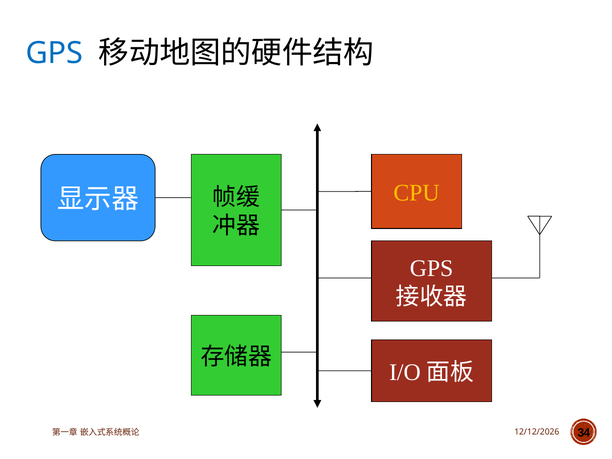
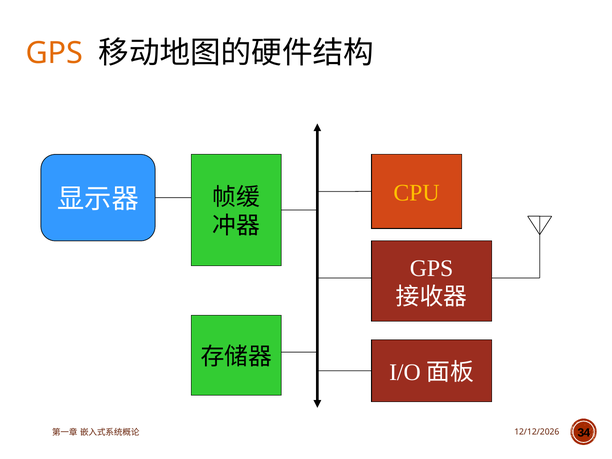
GPS colour: blue -> orange (54, 53)
